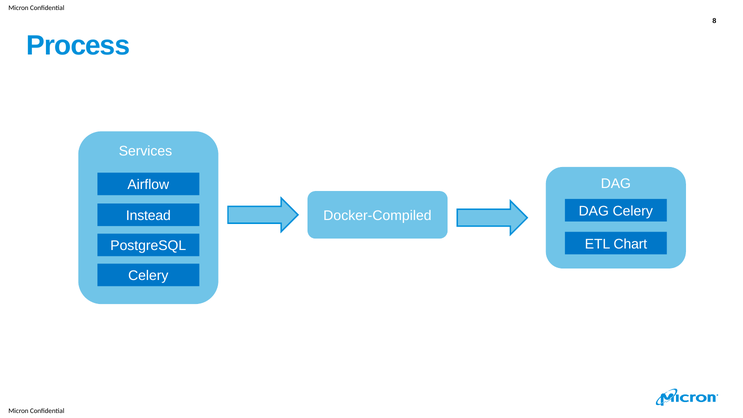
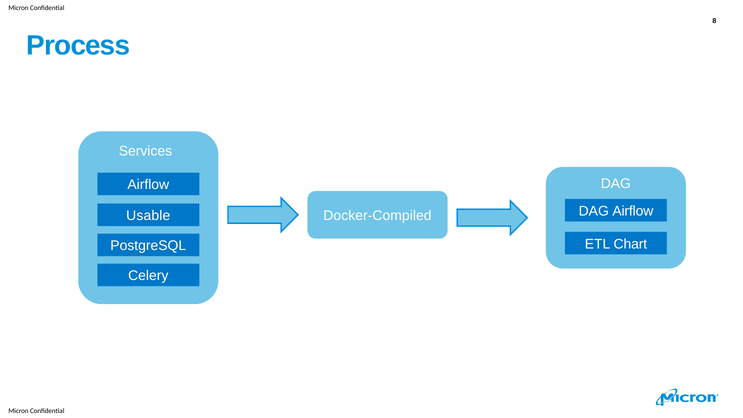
DAG Celery: Celery -> Airflow (633, 211)
Instead: Instead -> Usable (148, 216)
